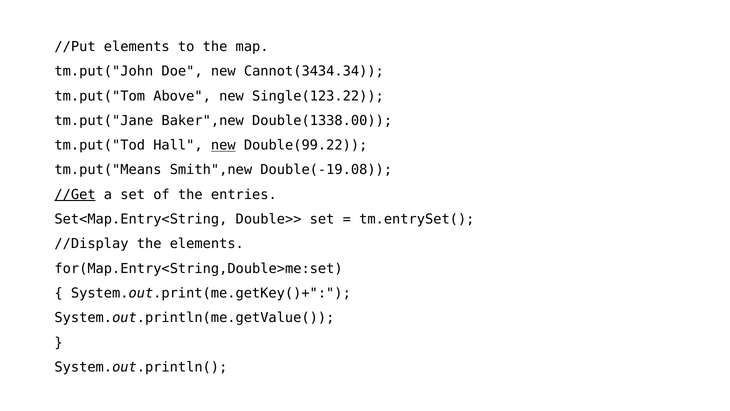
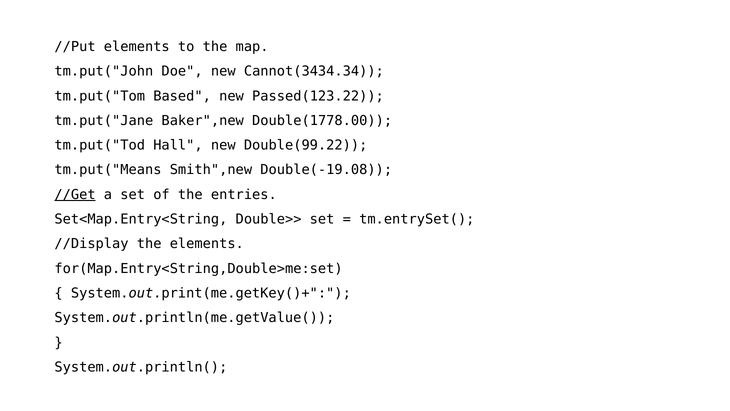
Above: Above -> Based (182, 96)
Single(123.22: Single(123.22 -> Passed(123.22 (318, 96)
Double(1338.00: Double(1338.00 -> Double(1778.00 (322, 121)
new underline: present -> none (223, 145)
